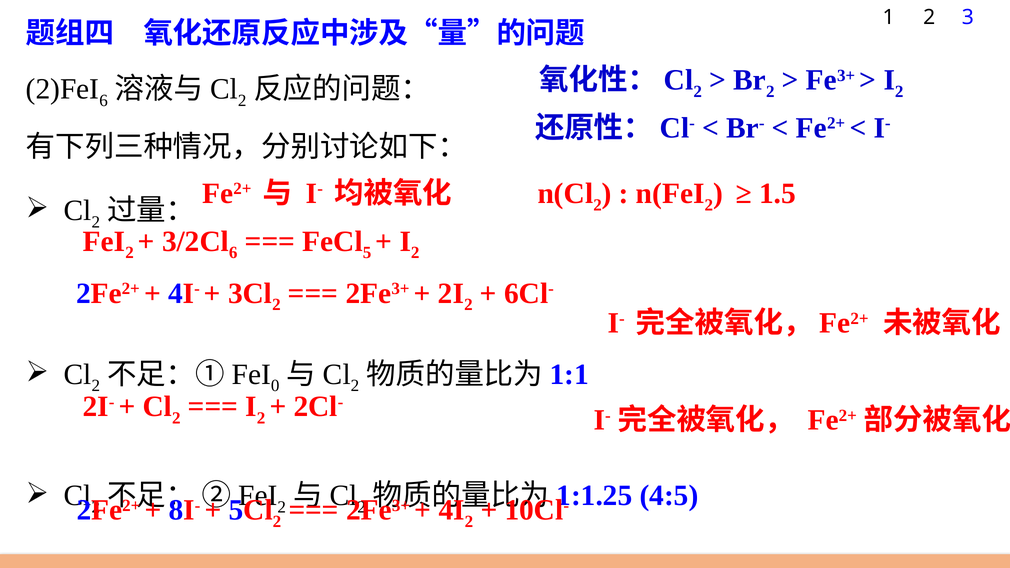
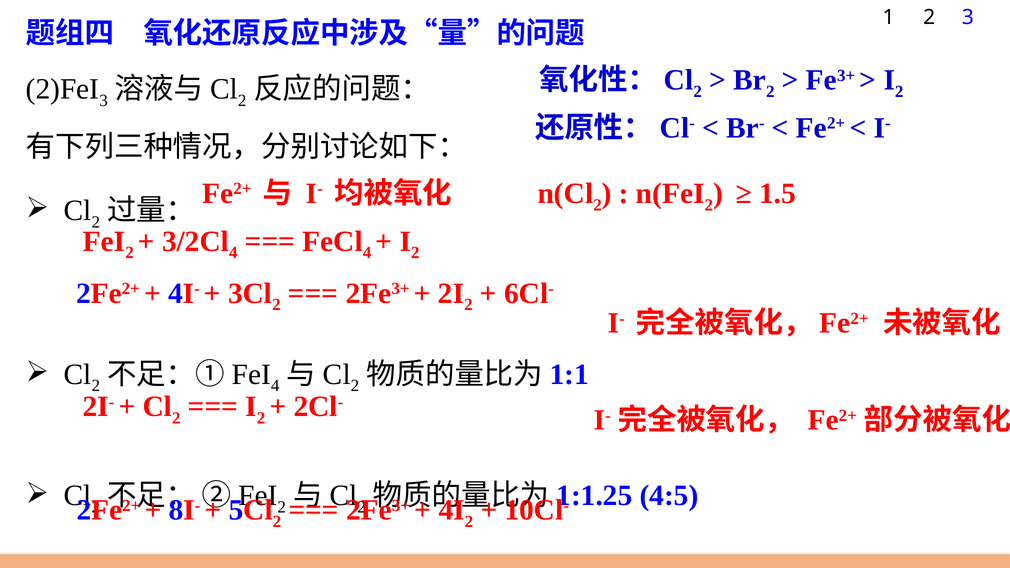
6: 6 -> 3 (104, 101)
6: 6 -> 4 (233, 253)
5: 5 -> 4 (367, 253)
0: 0 -> 4 (275, 386)
